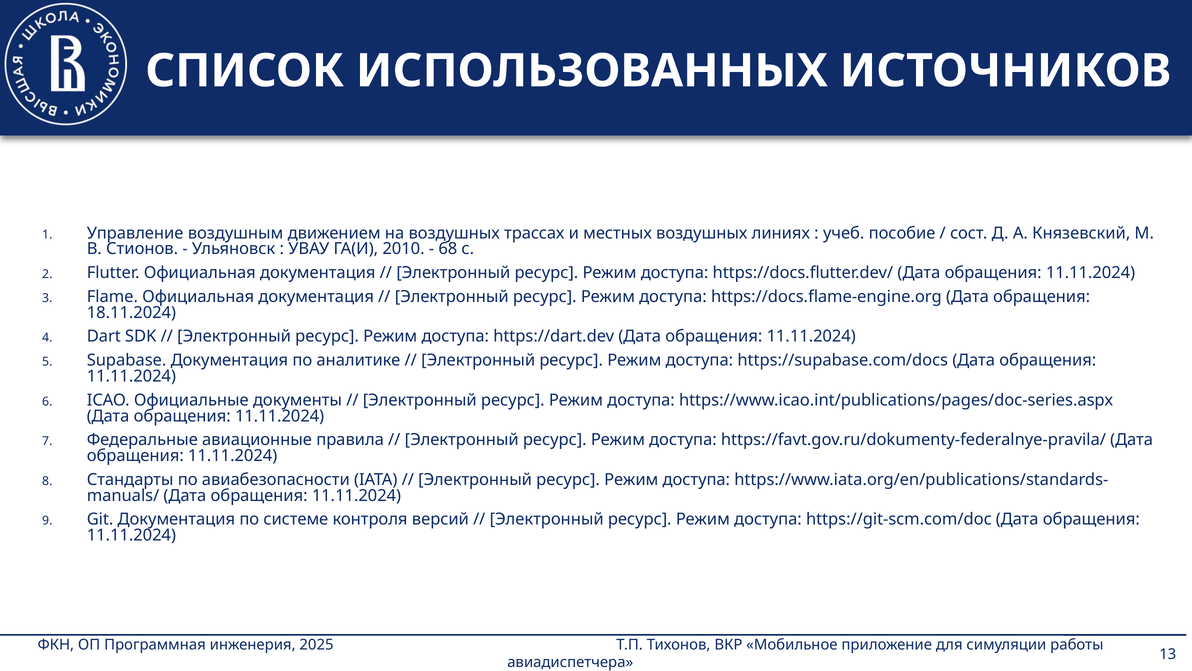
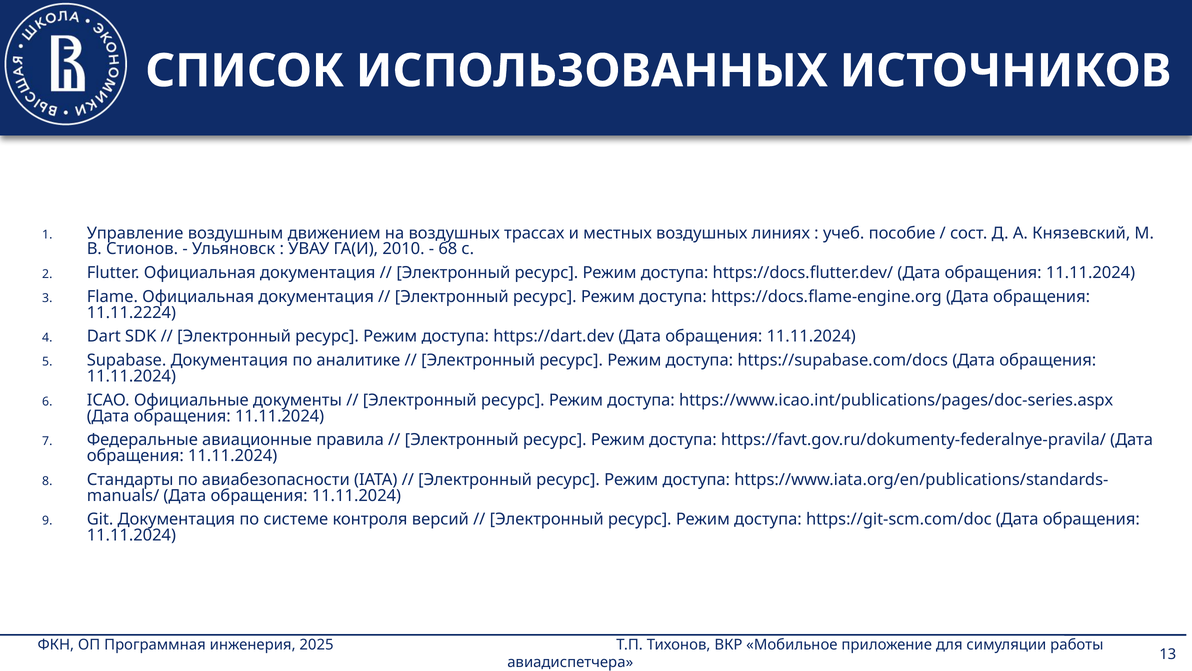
18.11.2024: 18.11.2024 -> 11.11.2224 (131, 312)
